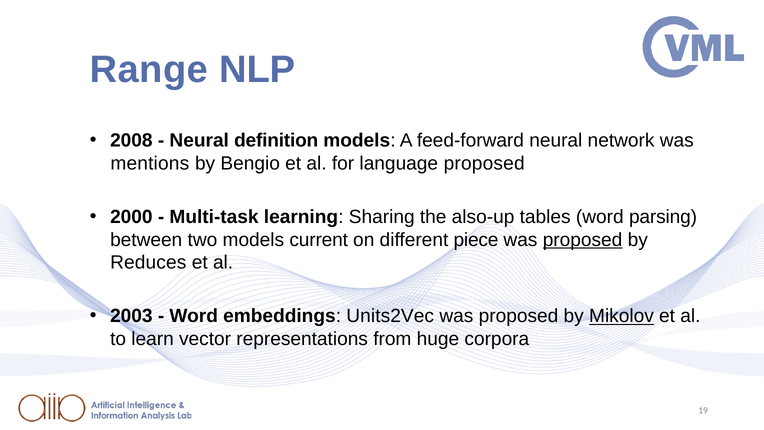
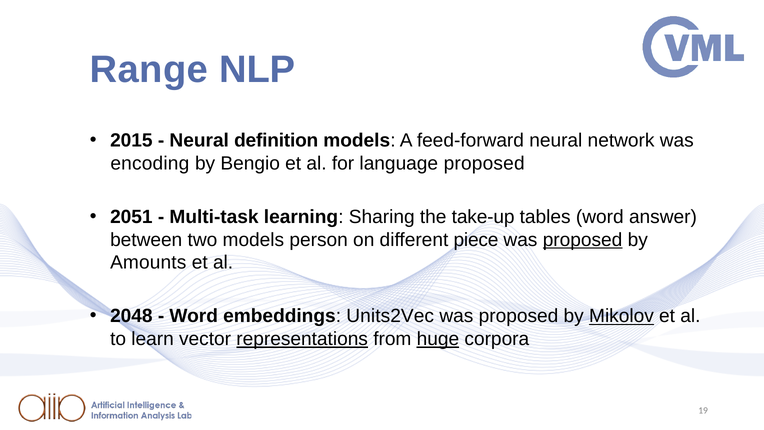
2008: 2008 -> 2015 (131, 140)
mentions: mentions -> encoding (150, 163)
2000: 2000 -> 2051 (131, 217)
also-up: also-up -> take-up (483, 217)
parsing: parsing -> answer (663, 217)
current: current -> person (319, 240)
Reduces: Reduces -> Amounts (148, 262)
2003: 2003 -> 2048 (131, 316)
representations underline: none -> present (302, 339)
huge underline: none -> present (438, 339)
